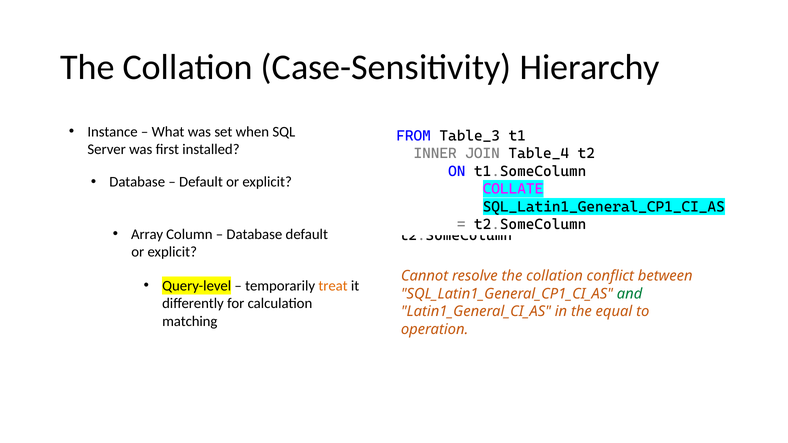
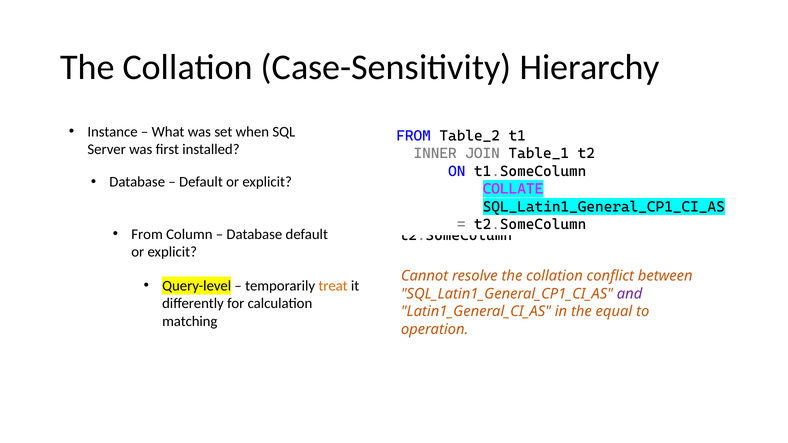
FROM Table_3: Table_3 -> Table_2 (470, 136)
JOIN Table_4: Table_4 -> Table_1 (539, 154)
Array: Array -> From (147, 234)
and colour: green -> purple (630, 294)
